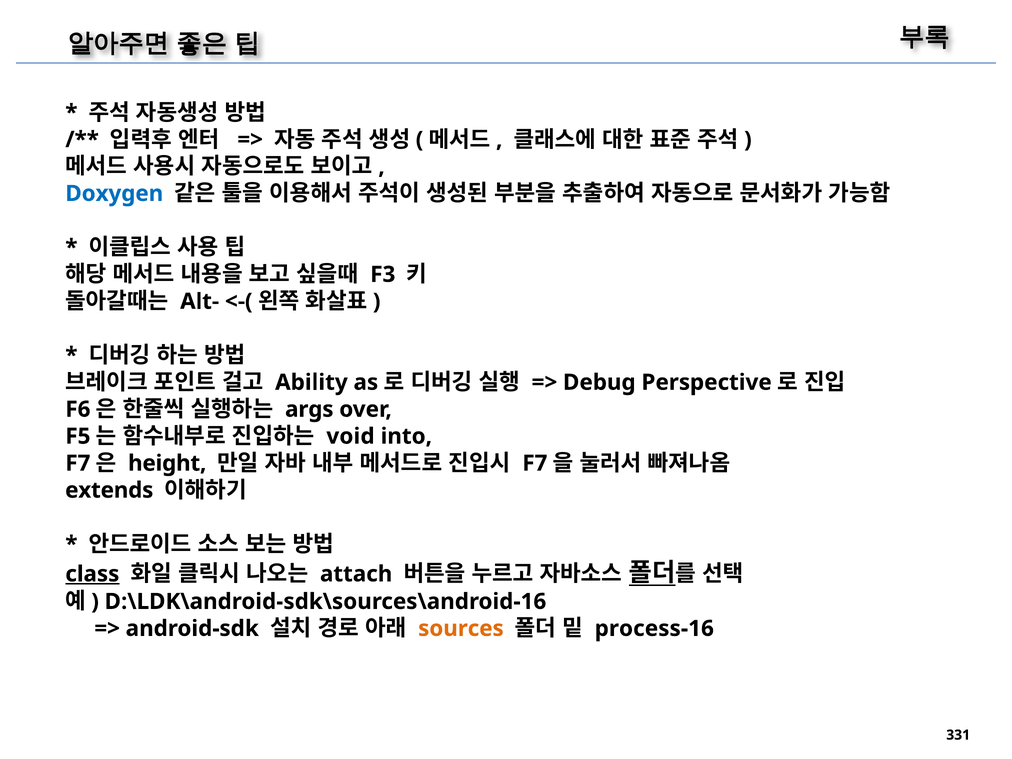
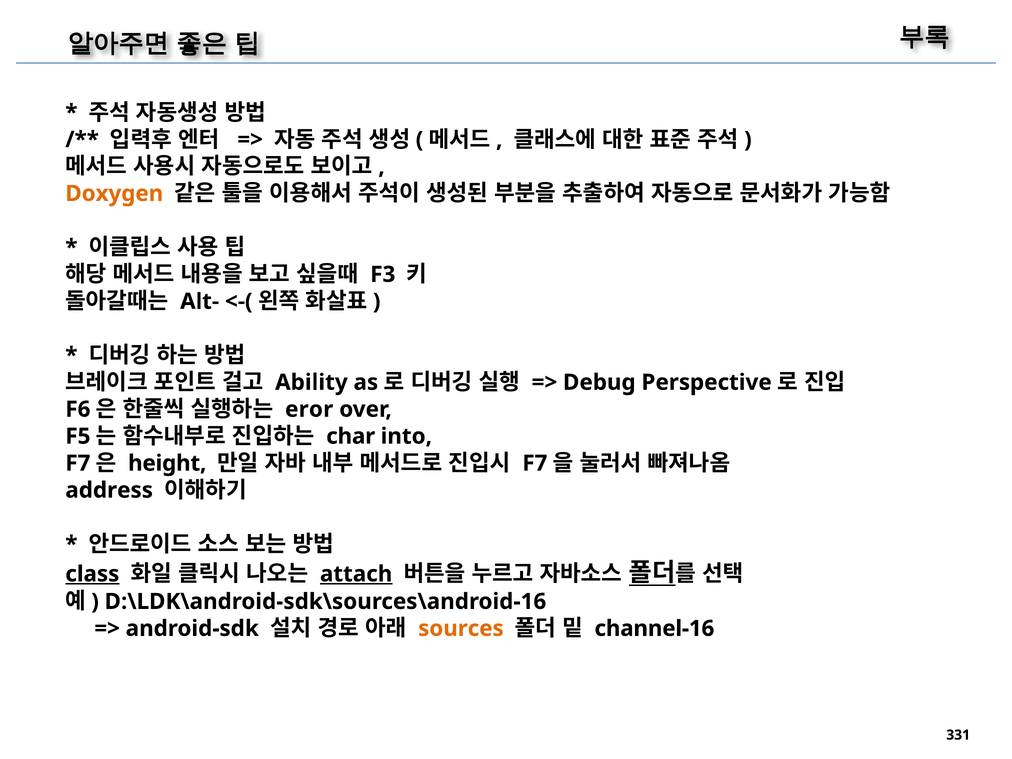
Doxygen colour: blue -> orange (114, 194)
args: args -> eror (309, 409)
void: void -> char (351, 436)
extends: extends -> address (109, 490)
attach underline: none -> present (356, 574)
process-16: process-16 -> channel-16 (654, 629)
